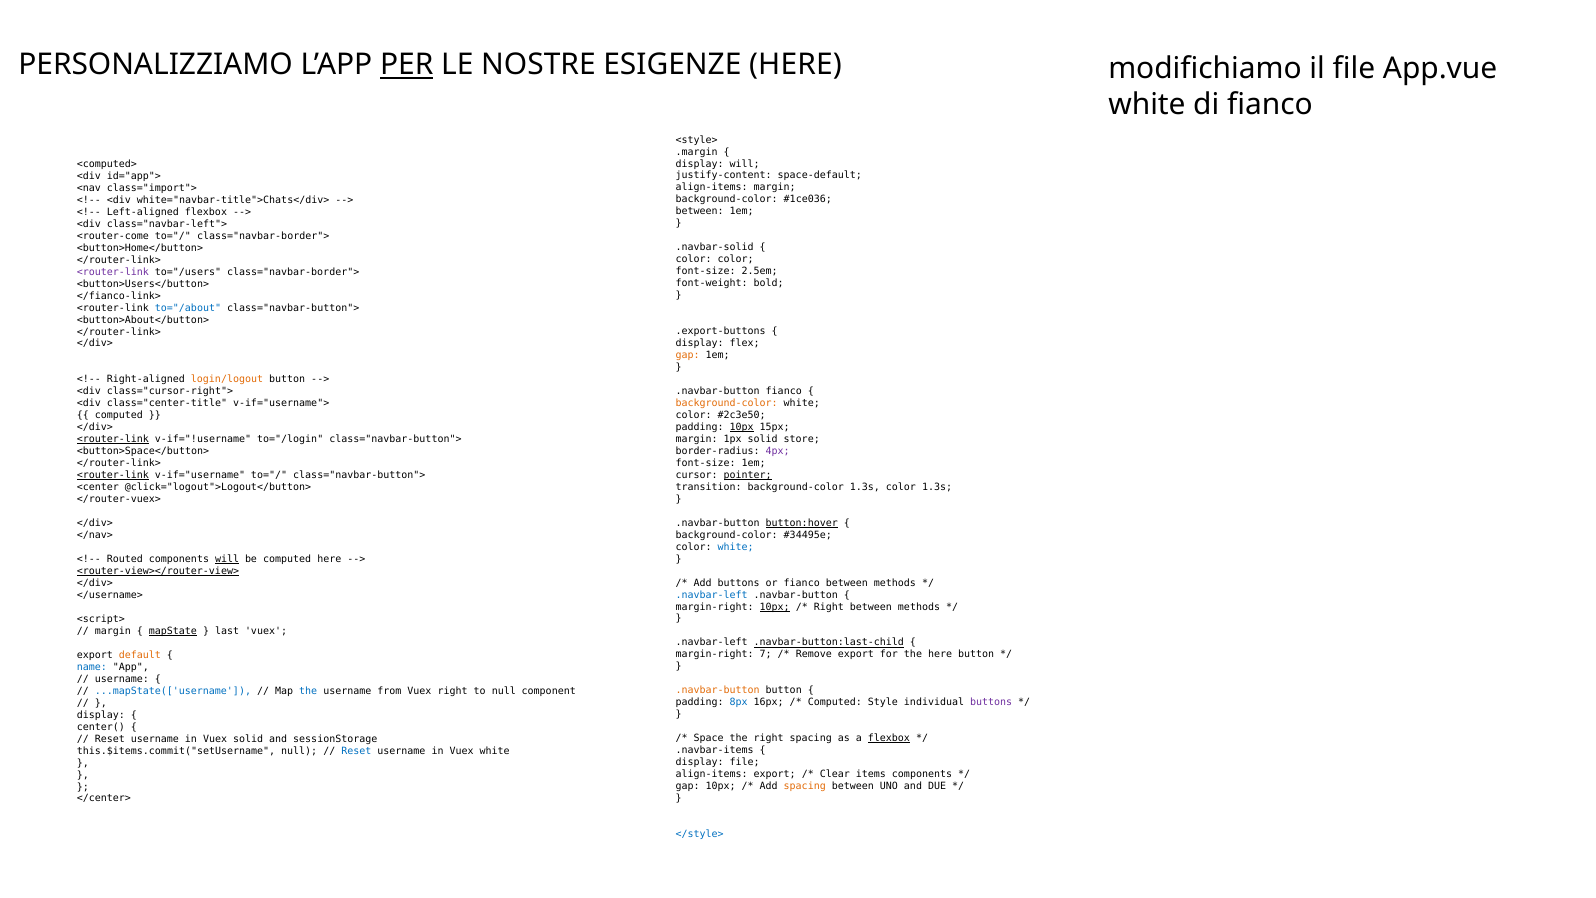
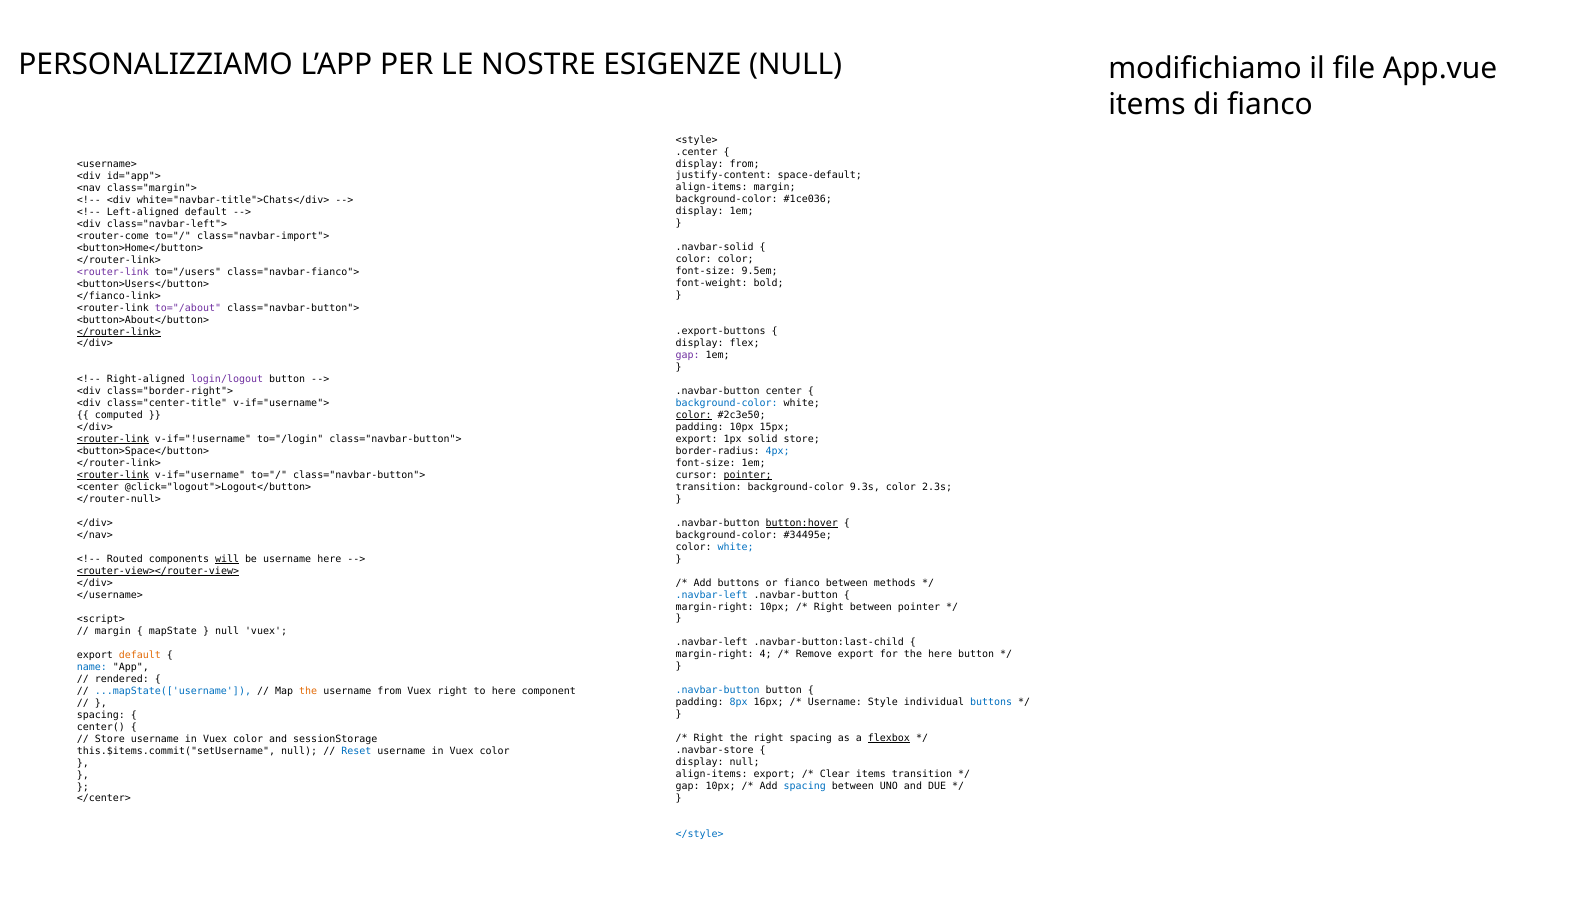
PER underline: present -> none (407, 65)
ESIGENZE HERE: HERE -> NULL (796, 65)
white: white -> items (1147, 105)
.margin: .margin -> .center (697, 152)
display will: will -> from (745, 164)
<computed>: <computed> -> <username> (107, 164)
class="import">: class="import"> -> class="margin"> (152, 188)
between: between -> display (700, 212)
Left-aligned flexbox: flexbox -> default (206, 212)
to="/ class="navbar-border">: class="navbar-border"> -> class="navbar-import"> (263, 236)
2.5em: 2.5em -> 9.5em (760, 271)
to="/users class="navbar-border">: class="navbar-border"> -> class="navbar-fianco"> (293, 272)
to="/about colour: blue -> purple (188, 308)
</router-link> underline: none -> present (119, 332)
gap colour: orange -> purple (688, 355)
login/logout colour: orange -> purple (227, 380)
.navbar-button fianco: fianco -> center (784, 391)
class="cursor-right">: class="cursor-right"> -> class="border-right"> (170, 391)
background-color colour: orange -> blue (727, 403)
color underline: none -> present (694, 415)
10px underline: present -> none (742, 427)
margin: margin -> export (697, 439)
4px colour: purple -> blue (778, 451)
background-color 1.3s: 1.3s -> 9.3s (865, 487)
color 1.3s: 1.3s -> 2.3s (937, 487)
</router-vuex>: </router-vuex> -> </router-null> (119, 499)
be computed: computed -> username (287, 559)
10px underline: present -> none (775, 607)
methods: methods -> pointer (919, 607)
mapState underline: present -> none (173, 631)
last: last -> null (227, 631)
.navbar-button:last-child underline: present -> none (829, 642)
7: 7 -> 4 (766, 654)
username: username -> rendered (122, 679)
.navbar-button colour: orange -> blue (718, 690)
the colour: blue -> orange (308, 691)
to null: null -> here (504, 691)
Computed: Computed -> Username (835, 702)
buttons colour: purple -> blue (991, 702)
display: display -> spacing (101, 715)
Space: Space -> Right (709, 738)
Reset: Reset -> Store (110, 739)
solid: solid -> color (248, 739)
.navbar-items: .navbar-items -> .navbar-store (715, 750)
white: white -> color (495, 751)
display file: file -> null (745, 762)
items components: components -> transition (922, 774)
spacing colour: orange -> blue (805, 786)
